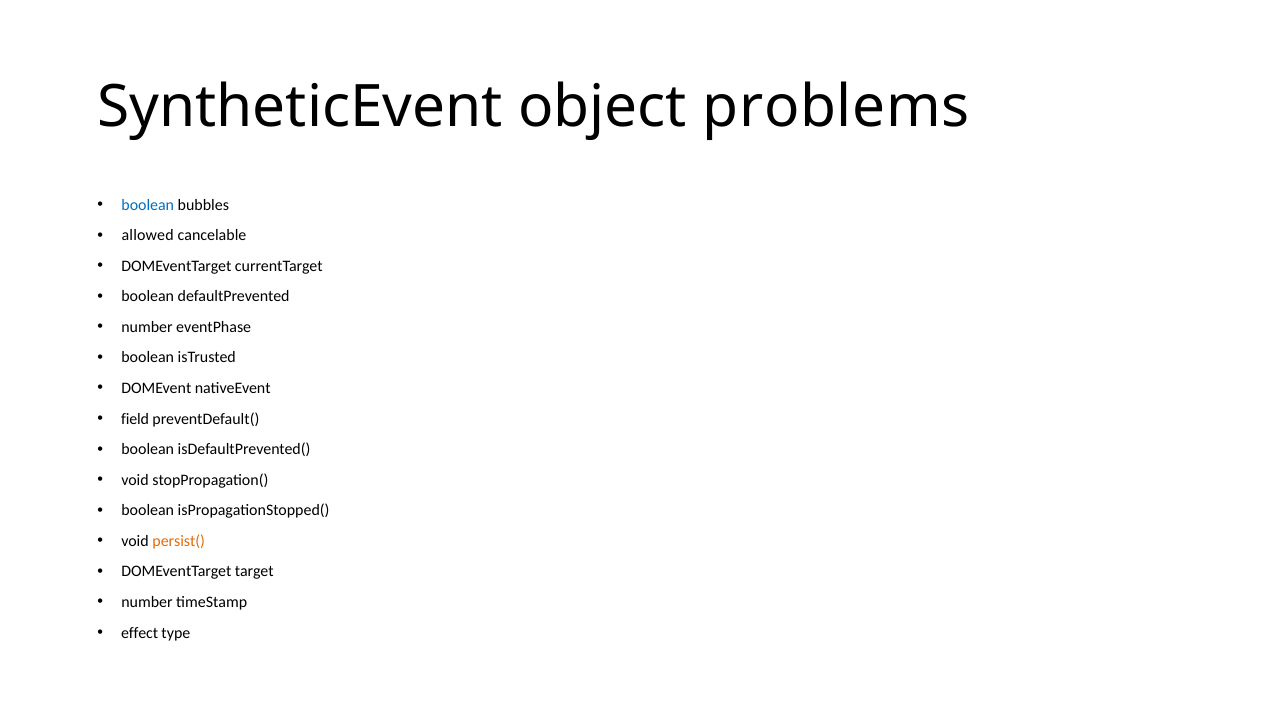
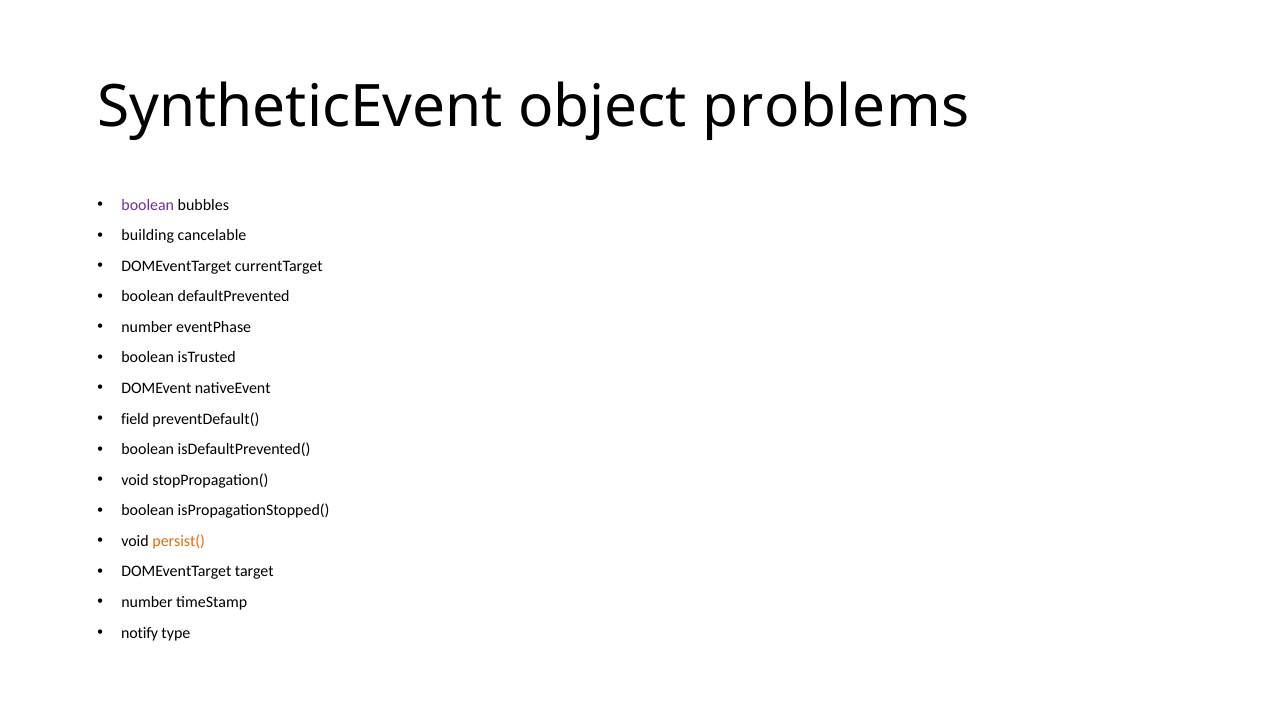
boolean colour: blue -> purple (148, 205)
allowed: allowed -> building (148, 235)
effect: effect -> notify (140, 633)
